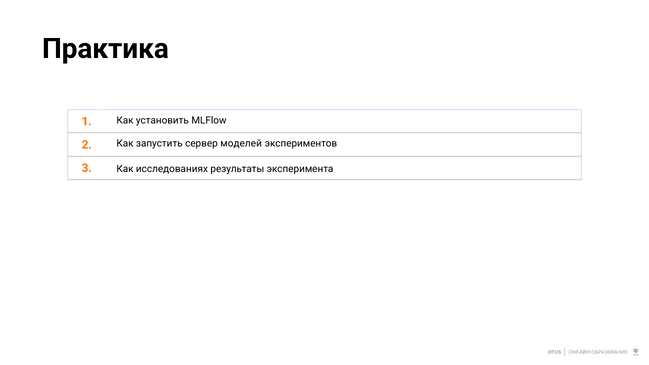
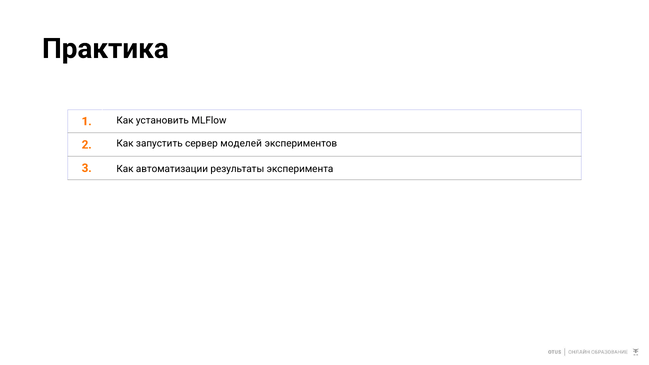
исследованиях: исследованиях -> автоматизации (172, 169)
